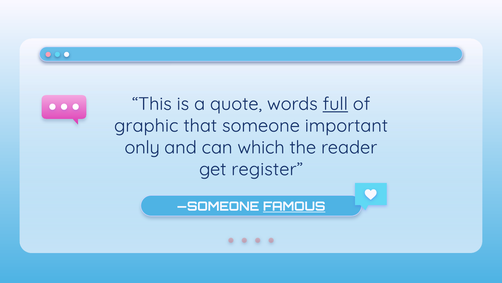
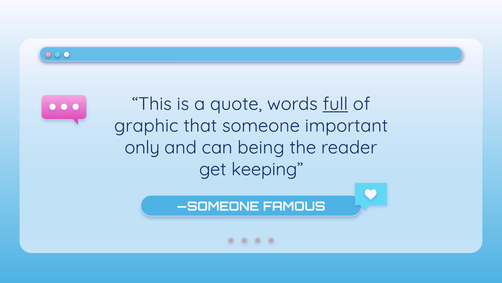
which: which -> being (261, 147)
register: register -> keeping (267, 169)
FAMOUS underline: present -> none (294, 206)
